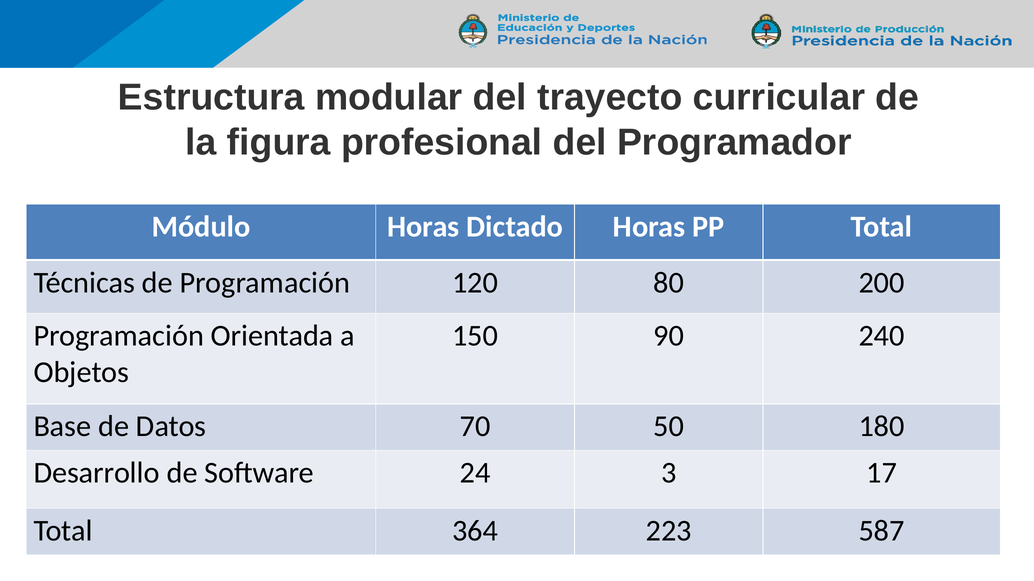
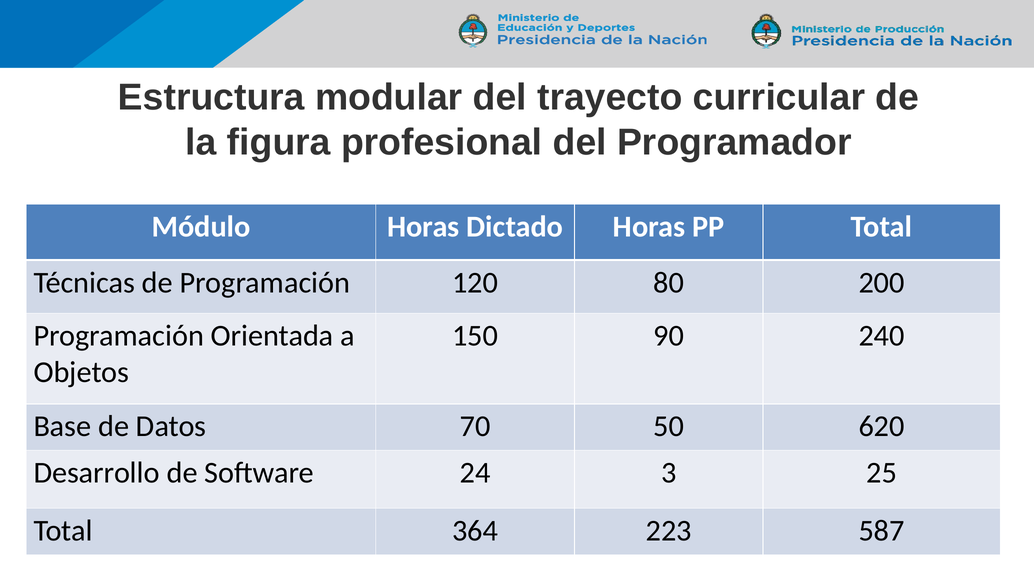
180: 180 -> 620 (882, 427)
17: 17 -> 25 (882, 473)
